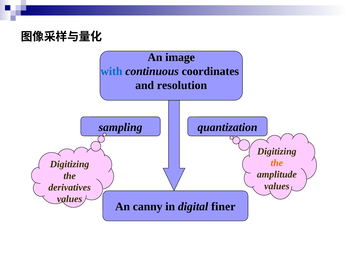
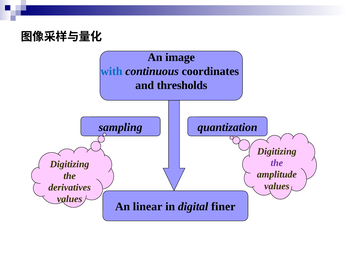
resolution: resolution -> thresholds (182, 85)
the colour: orange -> purple (277, 163)
canny: canny -> linear (148, 207)
